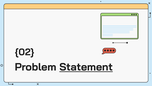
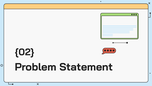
Statement underline: present -> none (86, 67)
